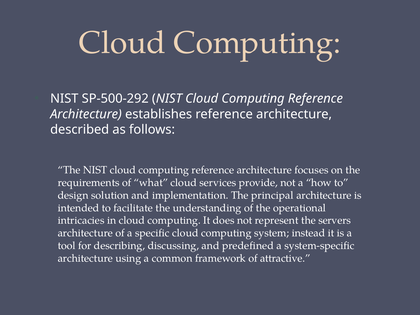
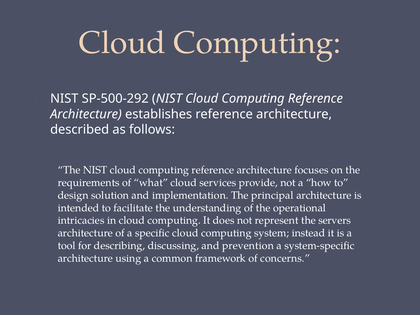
predefined: predefined -> prevention (248, 246)
attractive: attractive -> concerns (285, 258)
